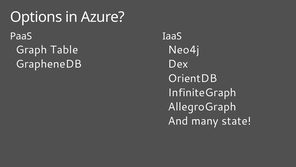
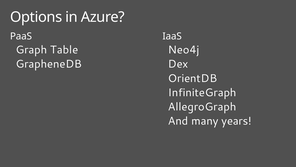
state: state -> years (237, 121)
